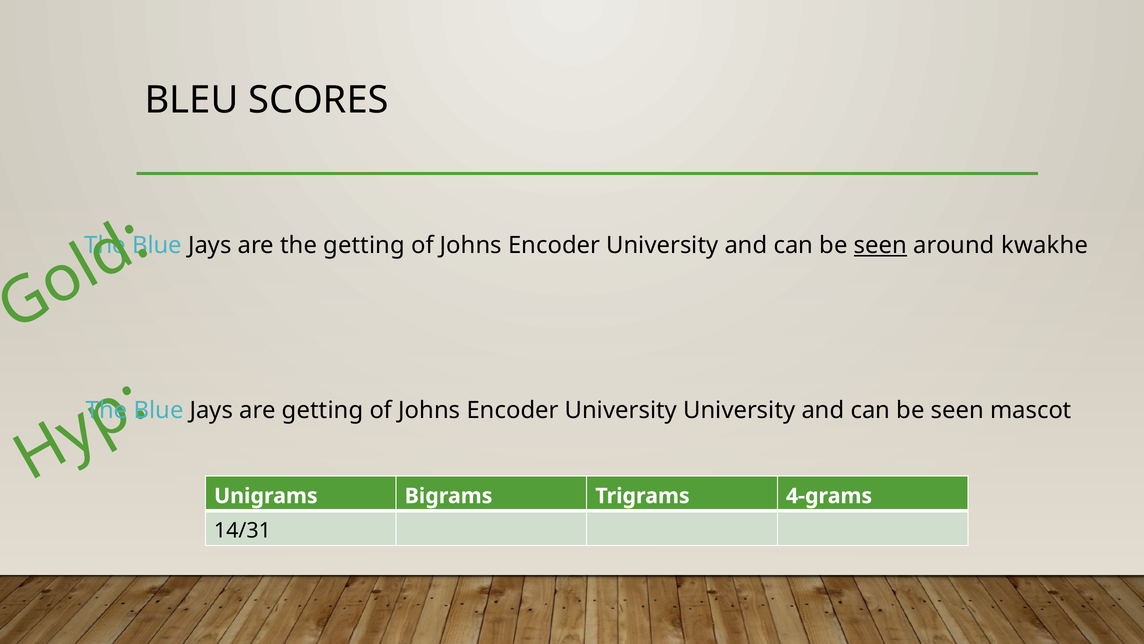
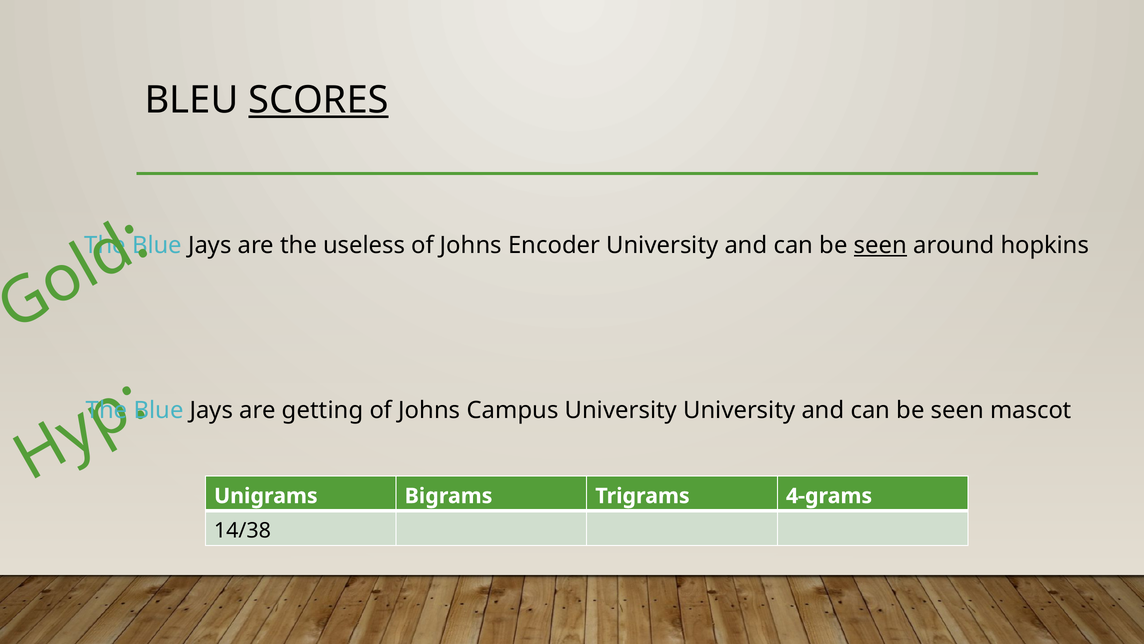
SCORES underline: none -> present (319, 100)
the getting: getting -> useless (364, 245)
kwakhe: kwakhe -> hopkins (1045, 245)
Encoder: Encoder -> Campus (513, 410)
14/31: 14/31 -> 14/38 (242, 530)
